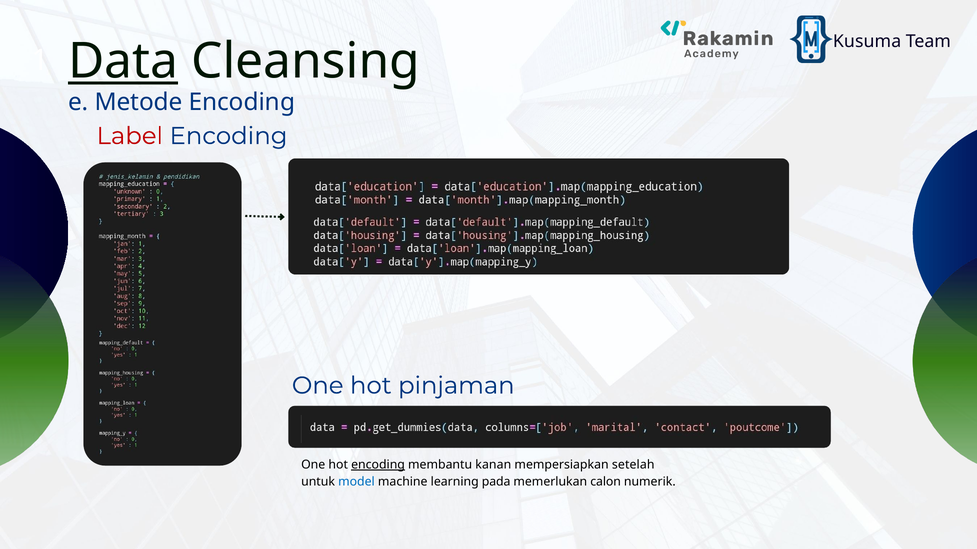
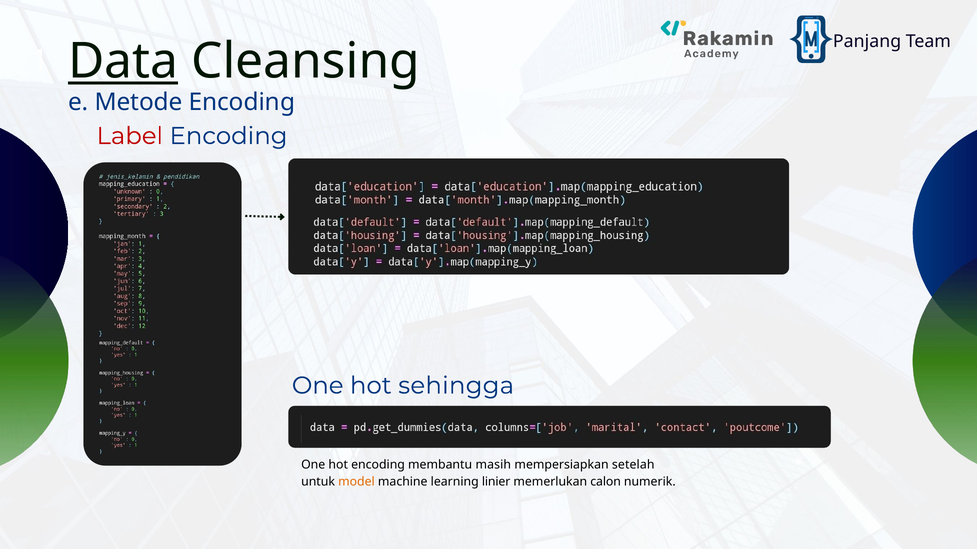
Kusuma: Kusuma -> Panjang (867, 41)
pinjaman: pinjaman -> sehingga (456, 386)
encoding underline: present -> none (378, 465)
kanan: kanan -> masih (493, 465)
model colour: blue -> orange (356, 482)
pada: pada -> linier (496, 482)
